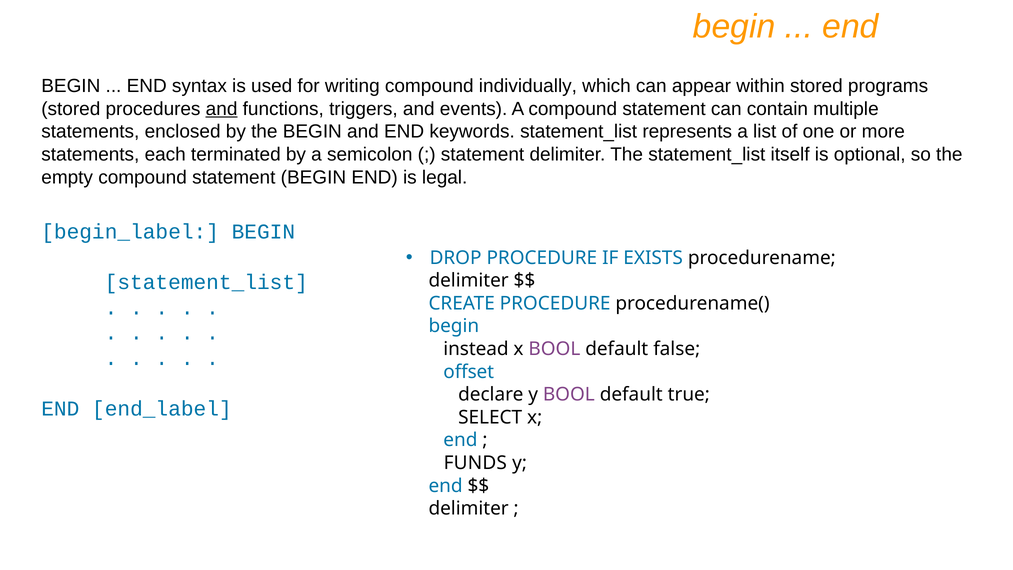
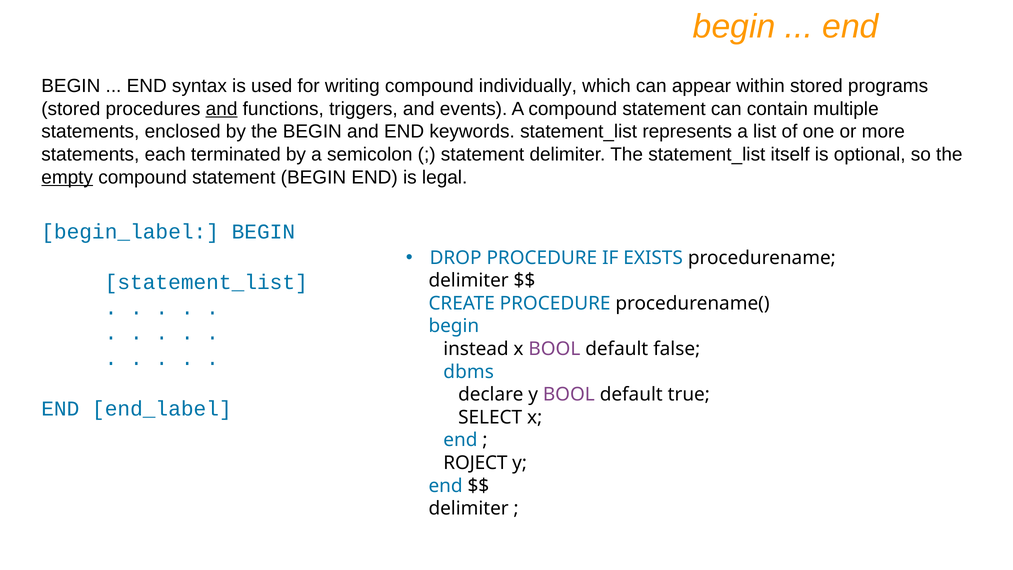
empty underline: none -> present (67, 177)
offset: offset -> dbms (469, 372)
FUNDS: FUNDS -> ROJECT (475, 463)
